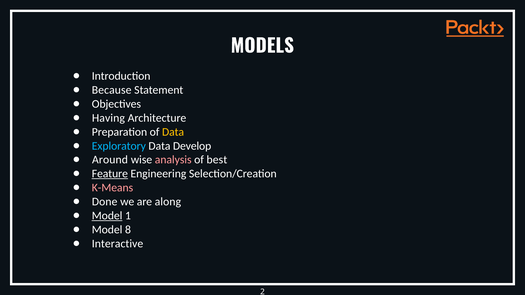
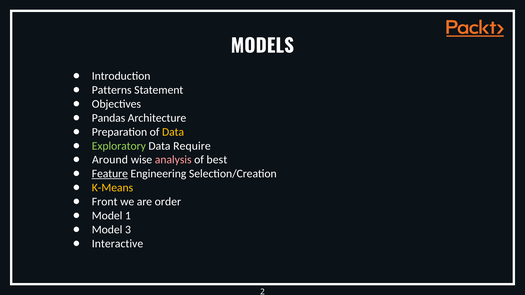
Because: Because -> Patterns (112, 90)
Having: Having -> Pandas (109, 118)
Exploratory colour: light blue -> light green (119, 146)
Develop: Develop -> Require (192, 146)
K-Means colour: pink -> yellow (112, 188)
Done: Done -> Front (105, 202)
along: along -> order (168, 202)
Model underline: present -> none (107, 216)
8: 8 -> 3 (128, 230)
